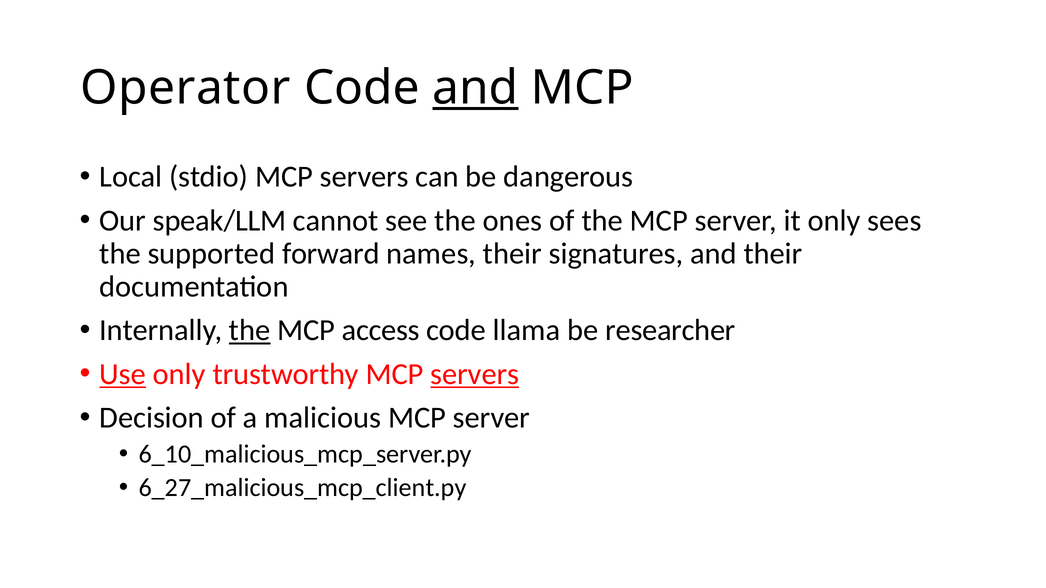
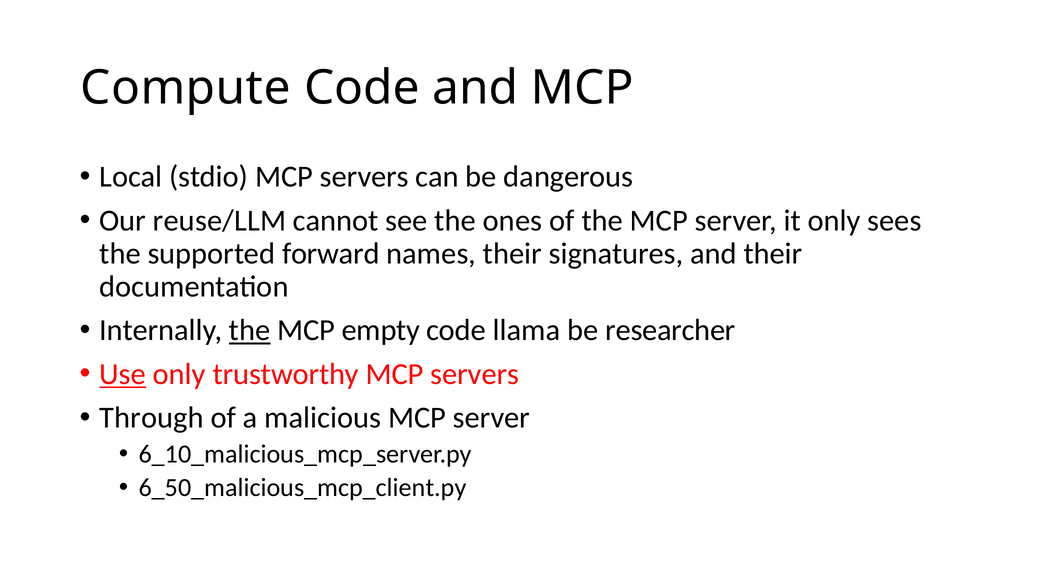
Operator: Operator -> Compute (185, 88)
and underline: present -> none (475, 88)
speak/LLM: speak/LLM -> reuse/LLM (220, 221)
access: access -> empty (381, 330)
servers underline: present -> none (475, 374)
Decision: Decision -> Through (152, 418)
6_27_malicious_mcp_client.py: 6_27_malicious_mcp_client.py -> 6_50_malicious_mcp_client.py (303, 488)
